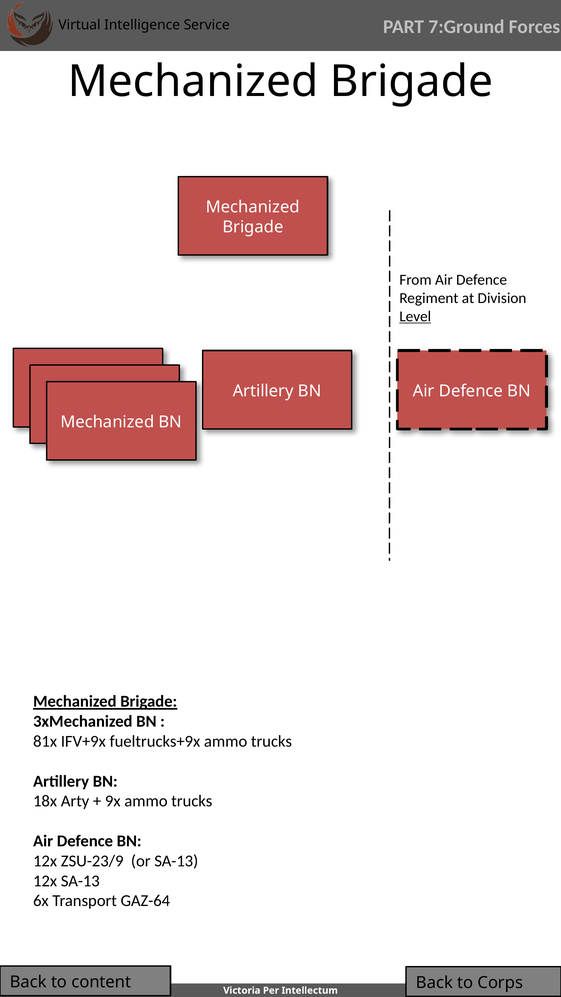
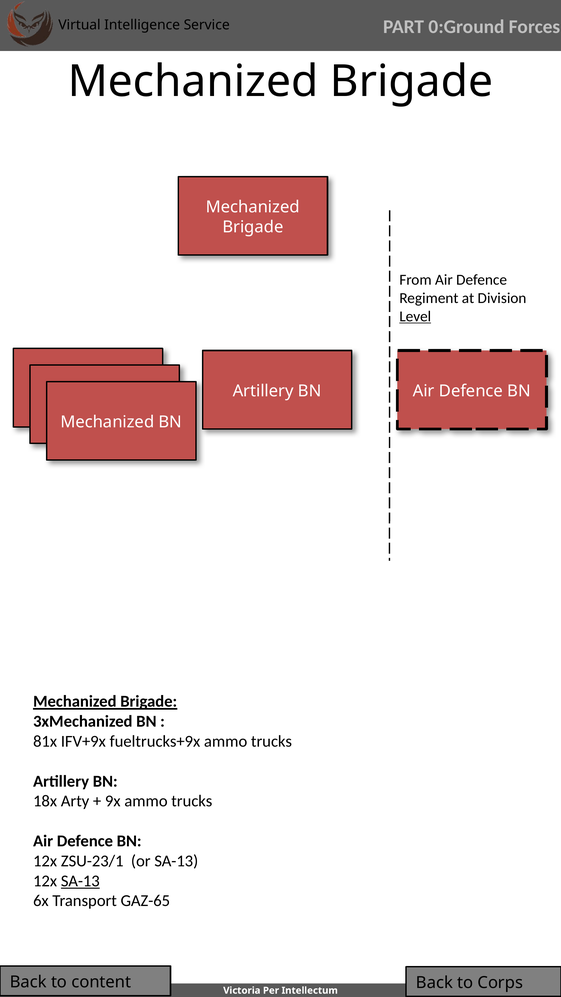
7:Ground: 7:Ground -> 0:Ground (467, 27)
ZSU-23/9: ZSU-23/9 -> ZSU-23/1 (92, 861)
SA-13 underline: none -> present (80, 881)
GAZ-64: GAZ-64 -> GAZ-65 (145, 901)
